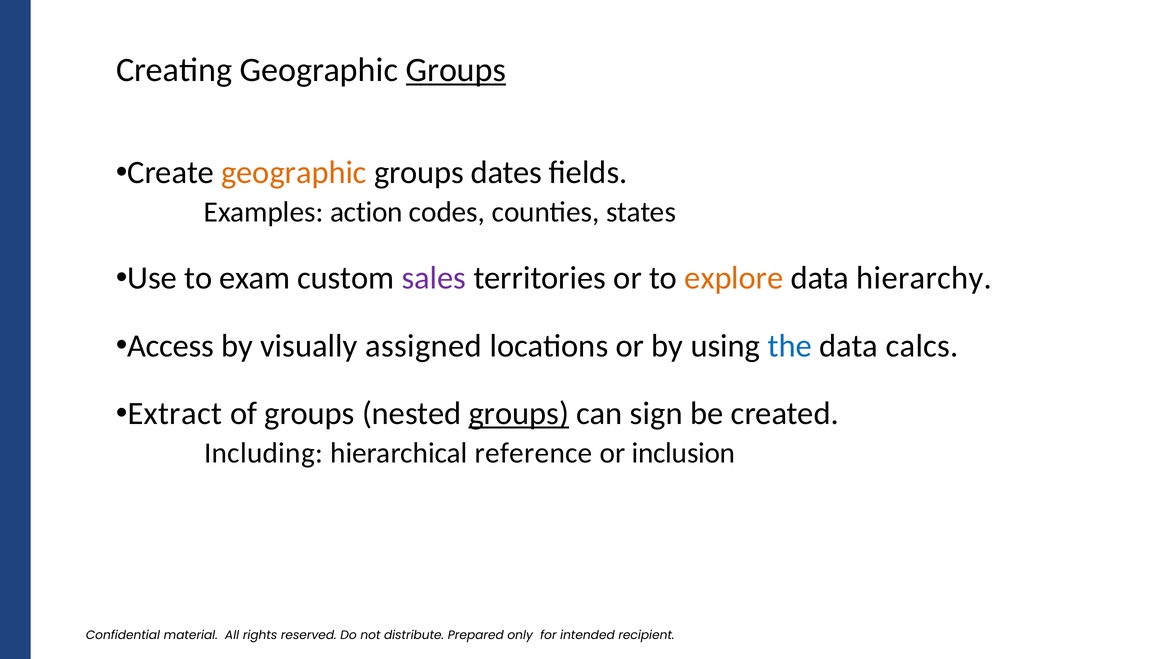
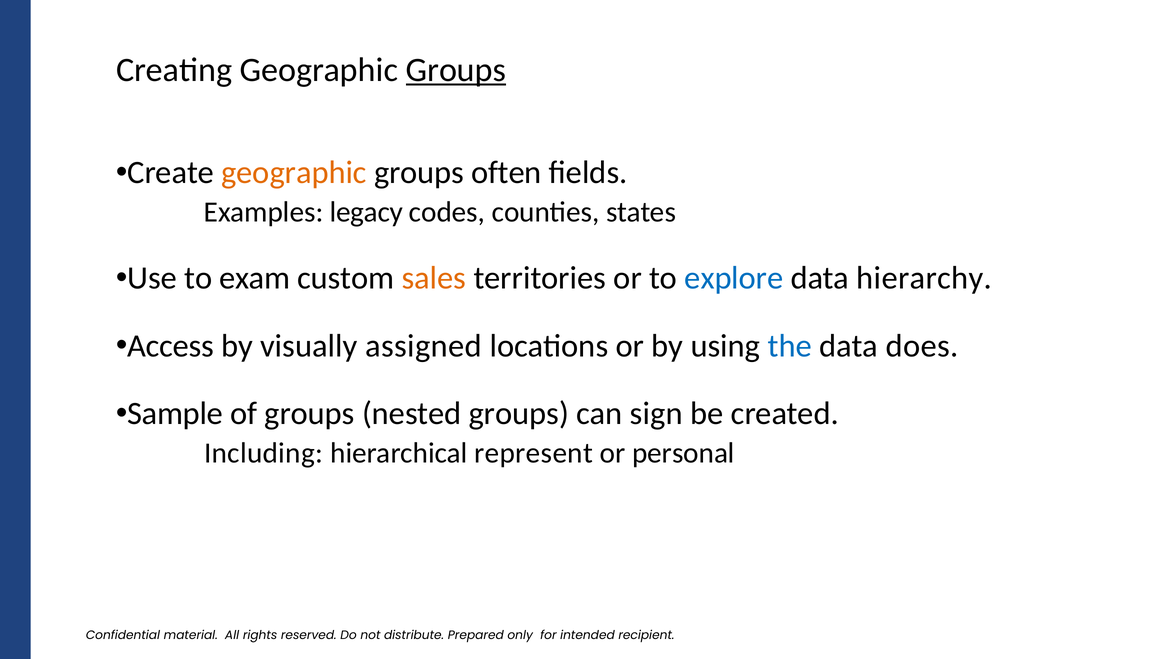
dates: dates -> often (506, 173)
action: action -> legacy (366, 212)
sales colour: purple -> orange (434, 278)
explore colour: orange -> blue (734, 278)
calcs: calcs -> does (922, 346)
Extract: Extract -> Sample (175, 414)
groups underline: present -> none (519, 414)
reference: reference -> represent (534, 453)
inclusion: inclusion -> personal (683, 453)
